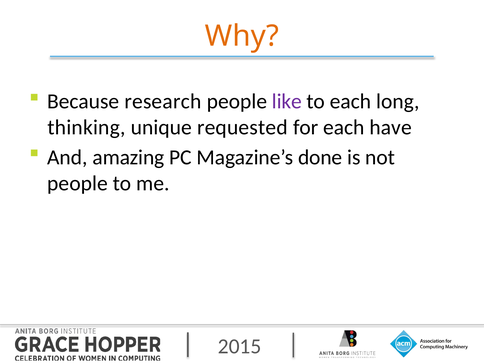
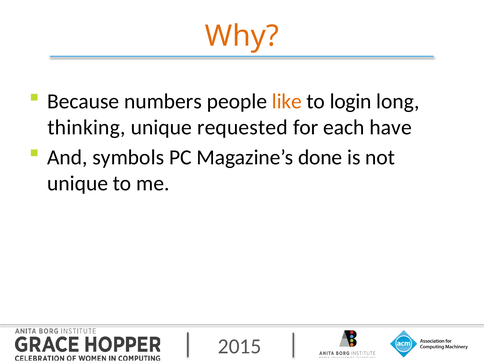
research: research -> numbers (163, 102)
like colour: purple -> orange (287, 102)
to each: each -> login (351, 102)
amazing: amazing -> symbols (128, 157)
people: people -> unique (78, 183)
